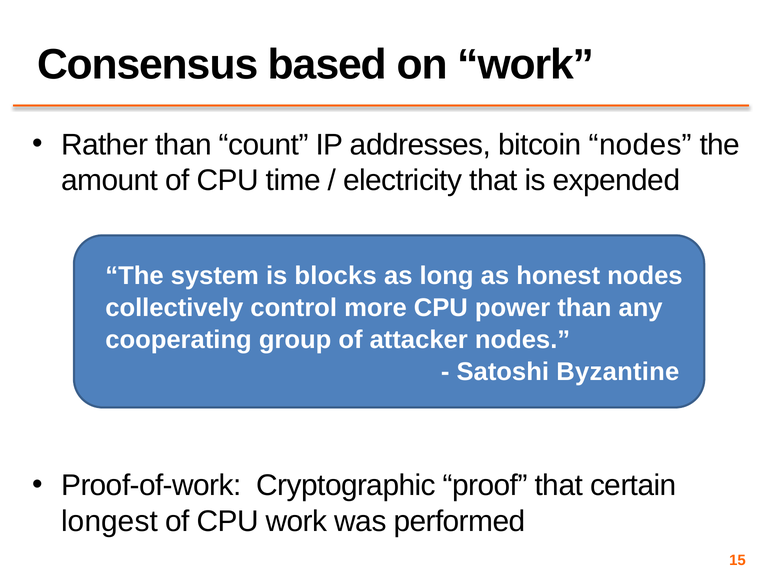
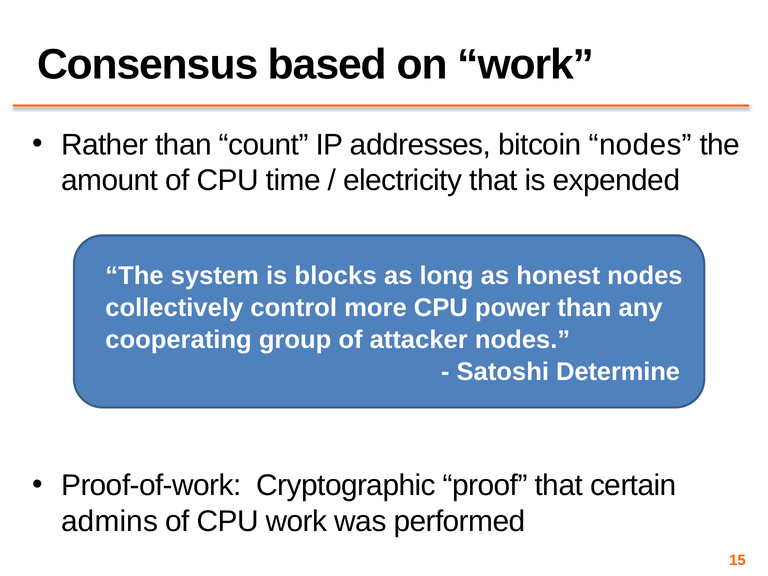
Byzantine: Byzantine -> Determine (618, 372)
longest: longest -> admins (110, 521)
